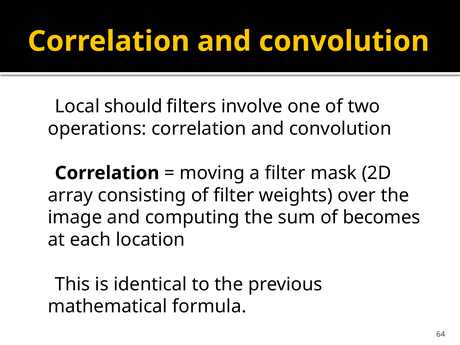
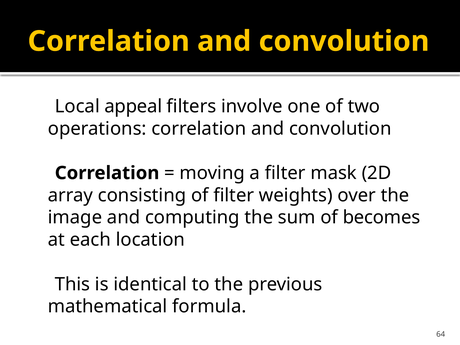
should: should -> appeal (133, 106)
